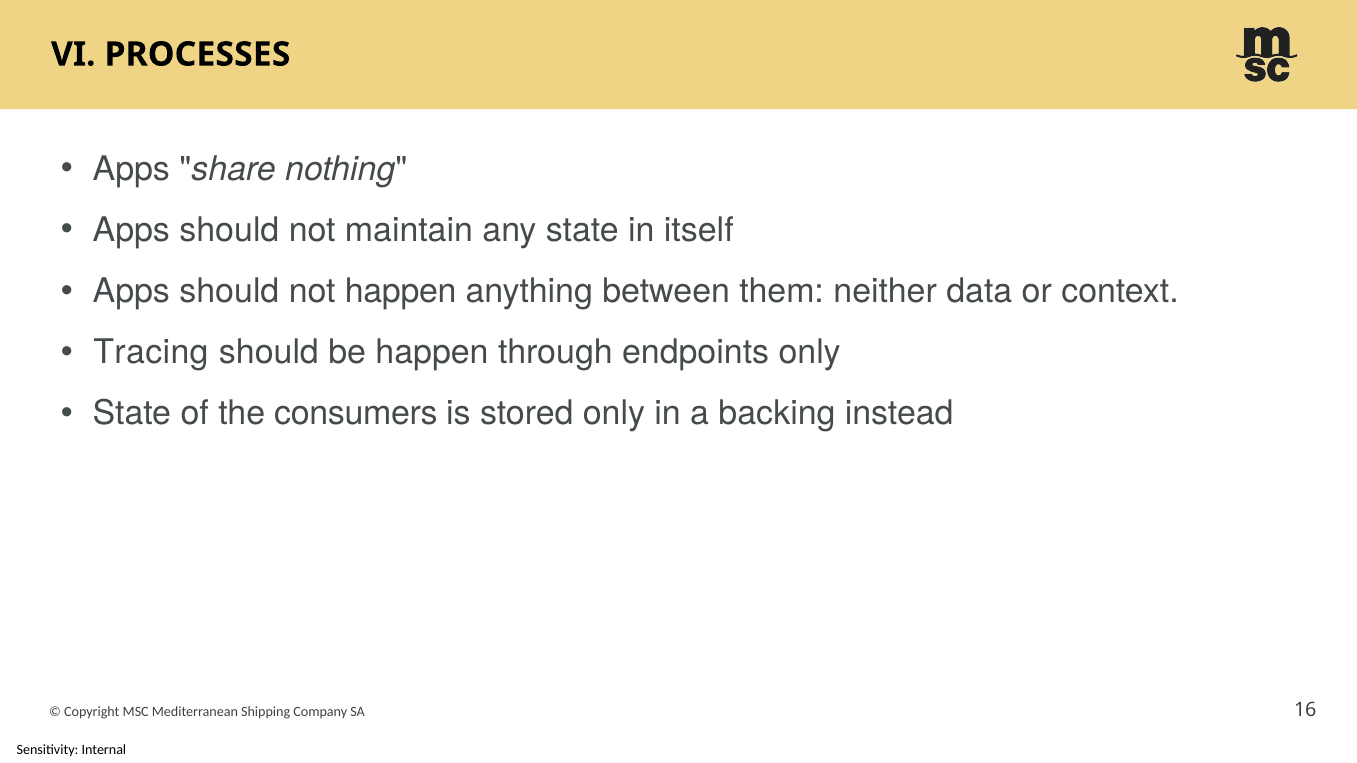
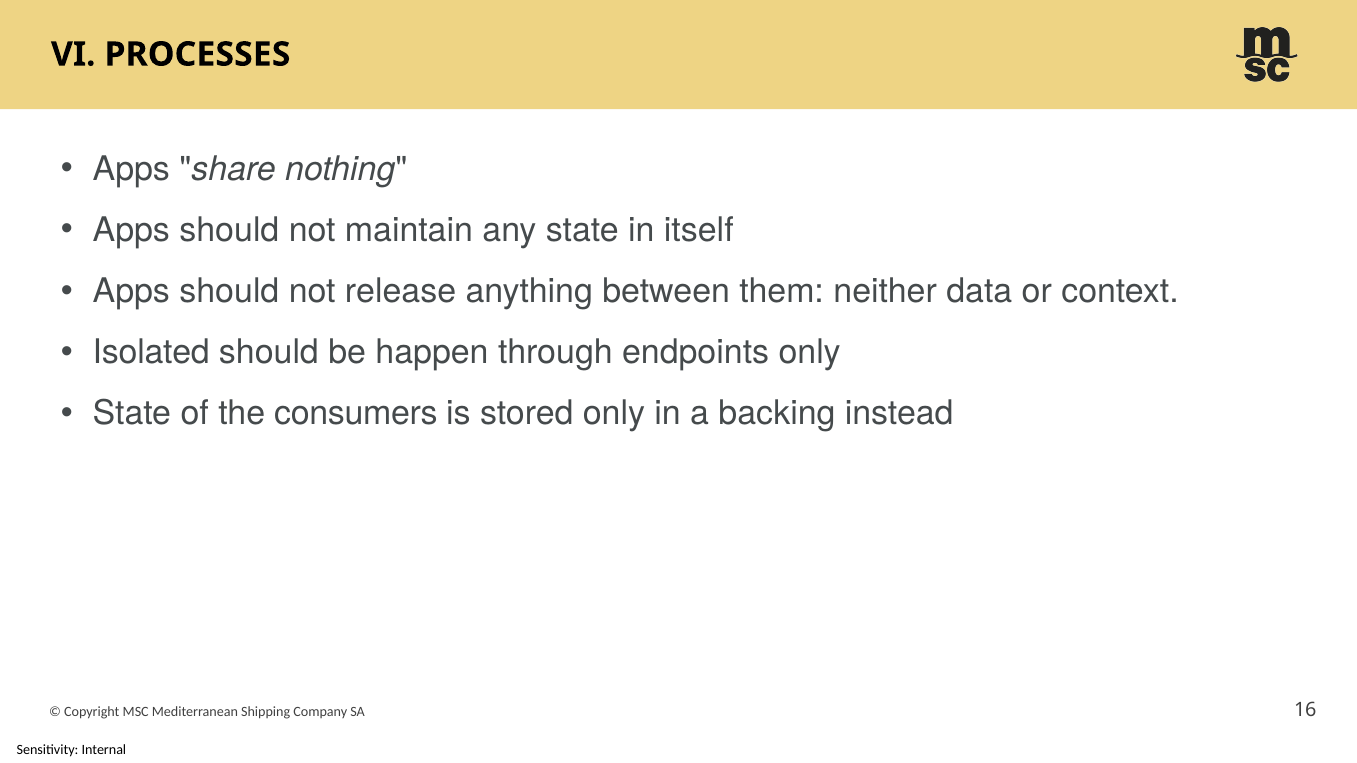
not happen: happen -> release (401, 292)
Tracing: Tracing -> Isolated (151, 353)
